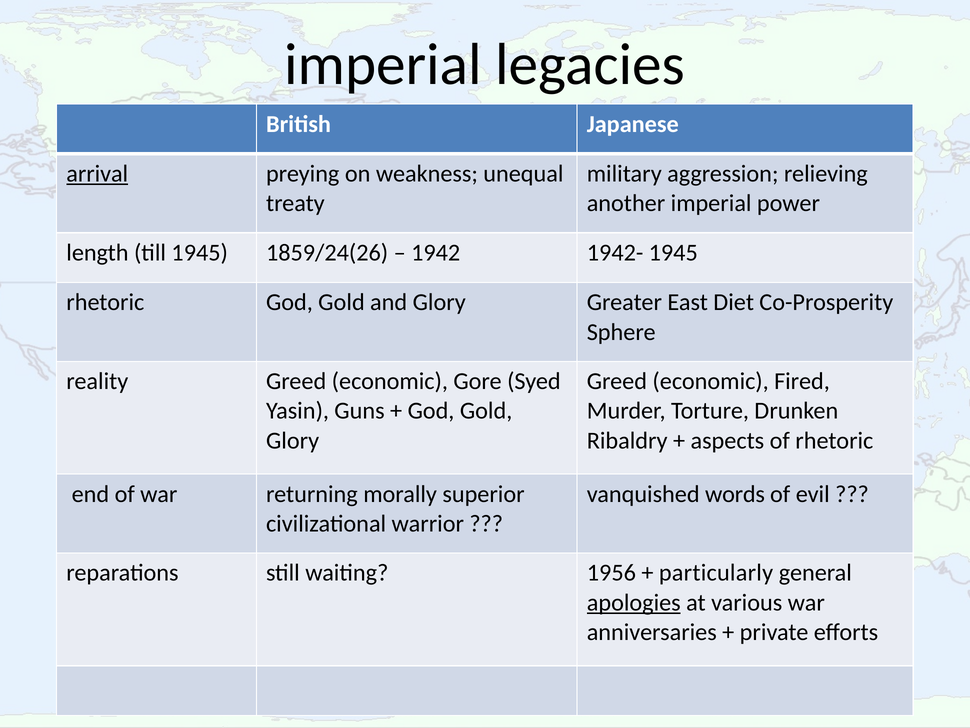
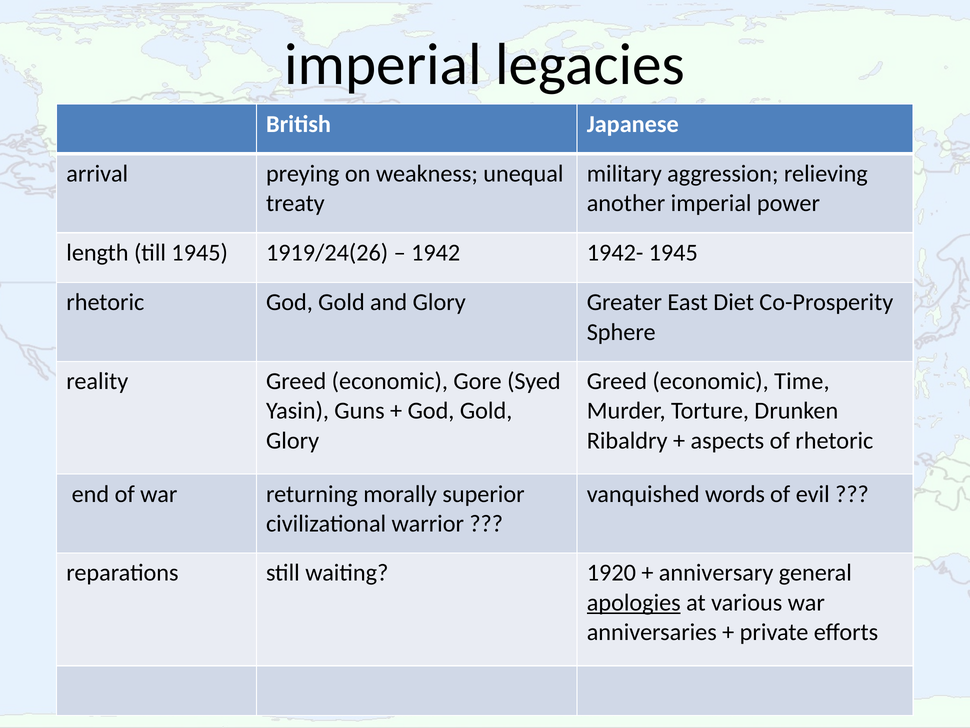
arrival underline: present -> none (97, 174)
1859/24(26: 1859/24(26 -> 1919/24(26 (327, 253)
Fired: Fired -> Time (802, 381)
1956: 1956 -> 1920 (611, 573)
particularly: particularly -> anniversary (716, 573)
